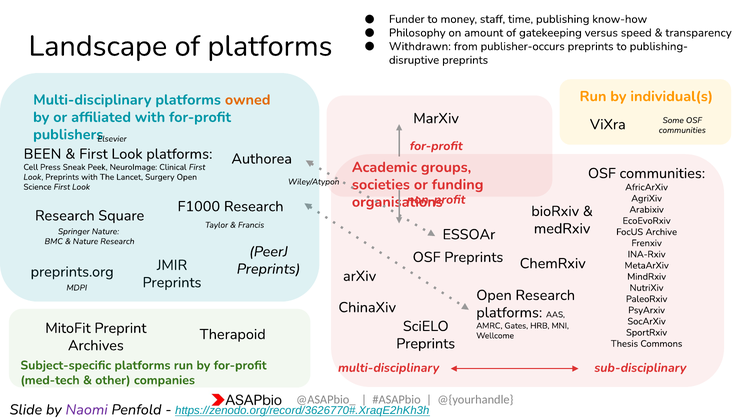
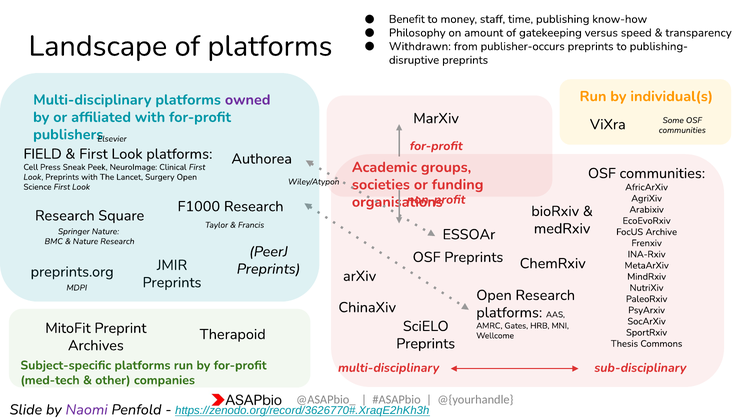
Funder: Funder -> Benefit (407, 19)
owned colour: orange -> purple (248, 100)
BEEN: BEEN -> FIELD (43, 154)
